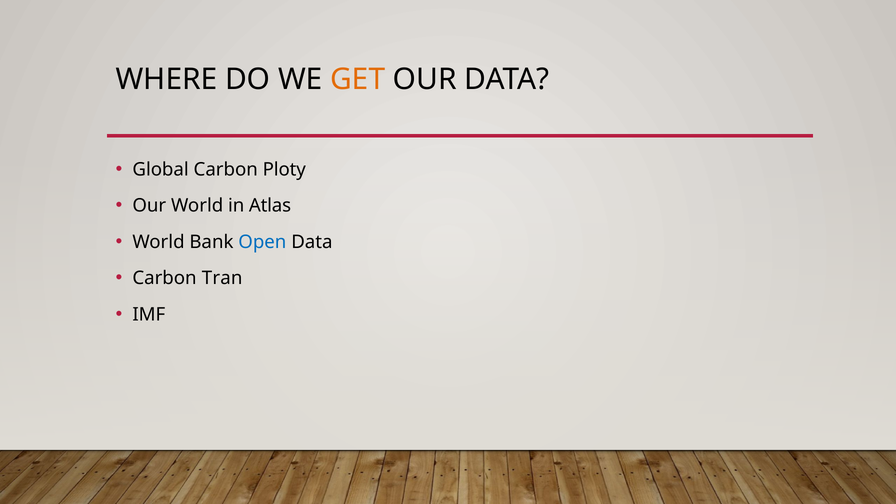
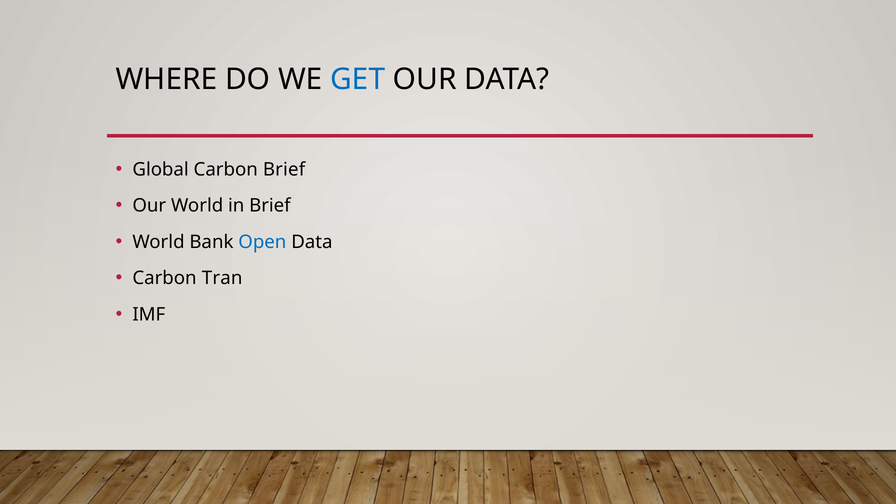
GET colour: orange -> blue (358, 80)
Carbon Ploty: Ploty -> Brief (284, 170)
in Atlas: Atlas -> Brief (270, 206)
